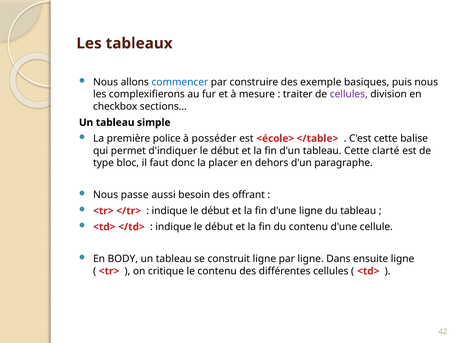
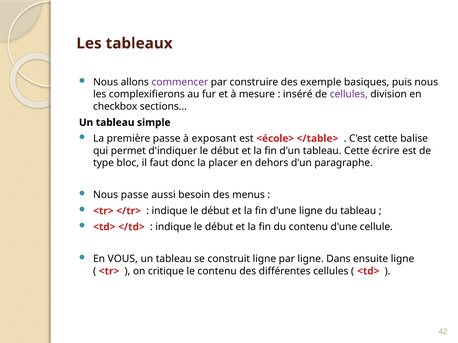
commencer colour: blue -> purple (180, 82)
traiter: traiter -> inséré (298, 94)
première police: police -> passe (167, 139)
posséder: posséder -> exposant (214, 139)
clarté: clarté -> écrire (386, 151)
offrant: offrant -> menus (249, 195)
BODY: BODY -> VOUS (123, 259)
